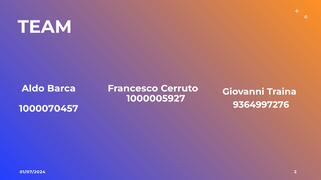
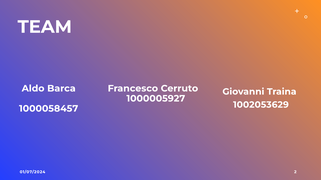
9364997276: 9364997276 -> 1002053629 (261, 105)
1000070457: 1000070457 -> 1000058457 (49, 109)
